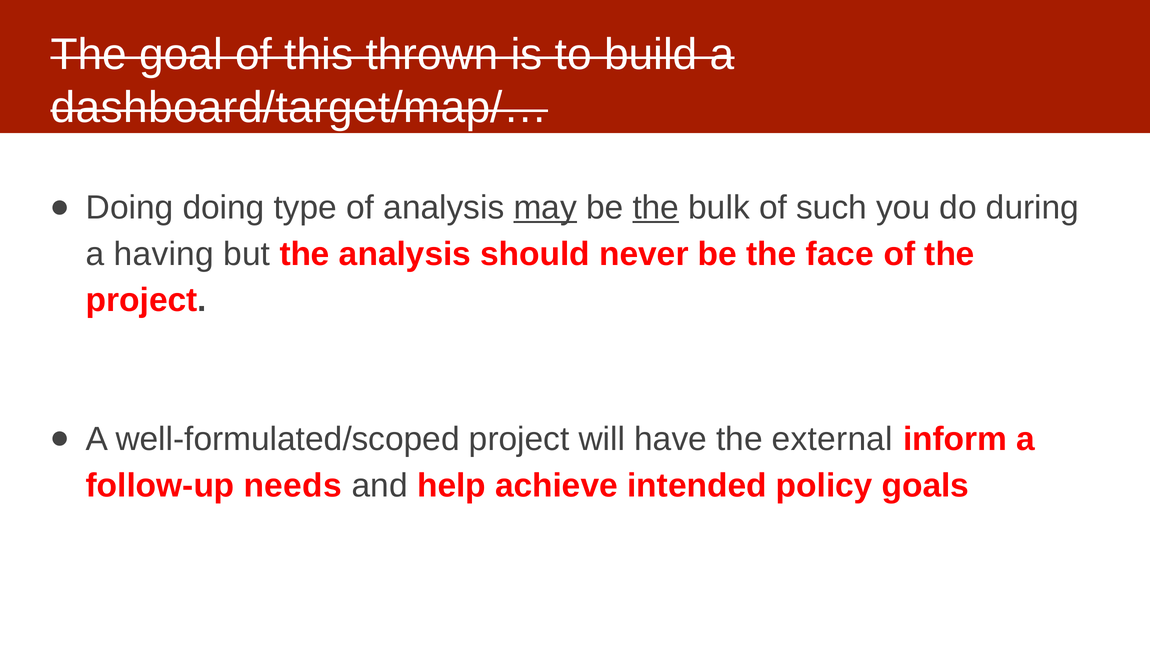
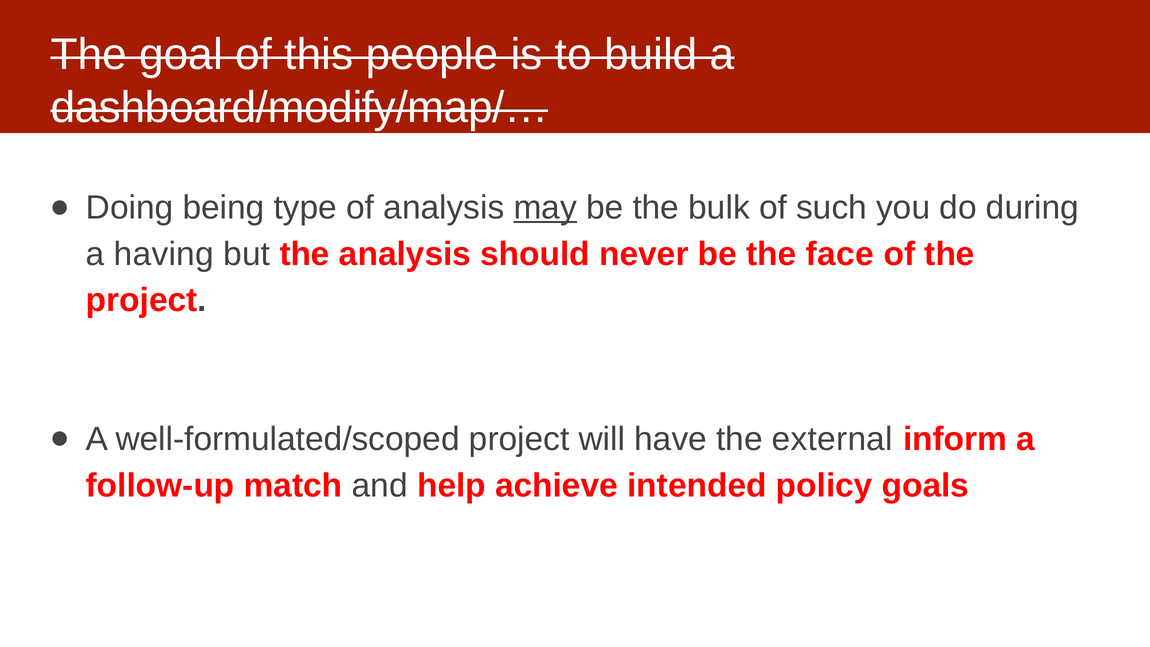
thrown: thrown -> people (432, 55)
dashboard/target/map/…: dashboard/target/map/… -> dashboard/modify/map/… (299, 108)
Doing doing: doing -> being (224, 208)
the underline: present -> none (656, 208)
needs: needs -> match (293, 485)
